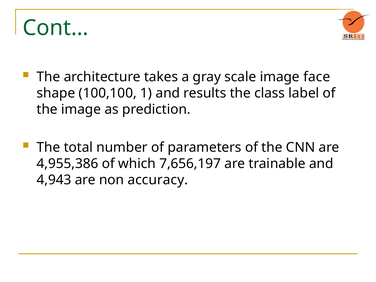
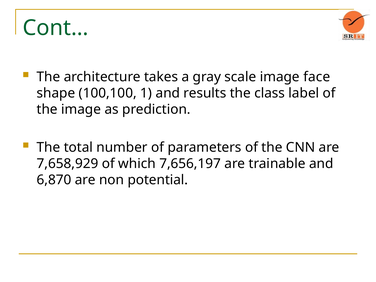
4,955,386: 4,955,386 -> 7,658,929 (67, 164)
4,943: 4,943 -> 6,870 (54, 180)
accuracy: accuracy -> potential (158, 180)
